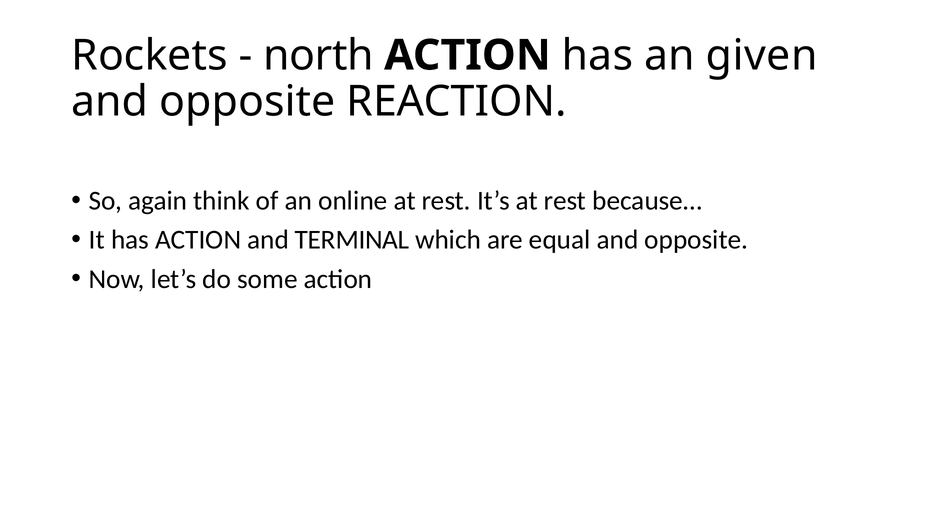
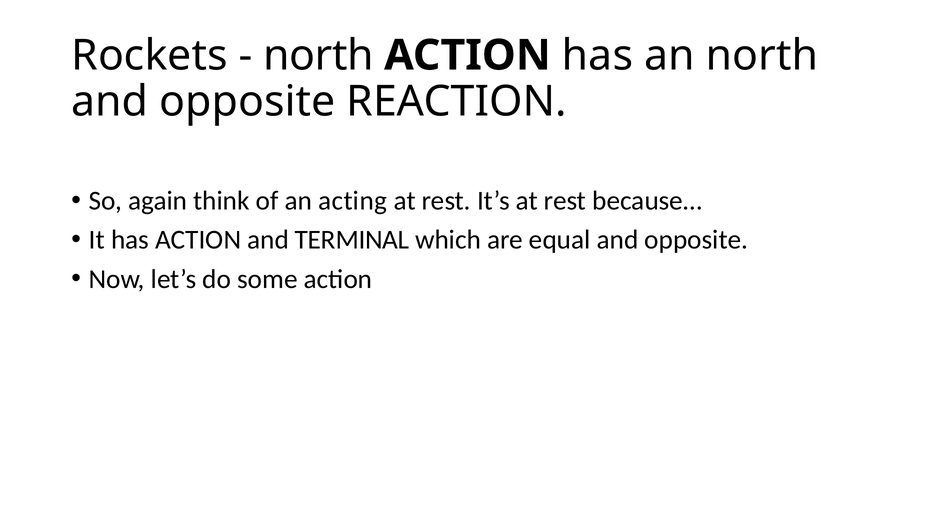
an given: given -> north (762, 55)
online: online -> acting (353, 201)
